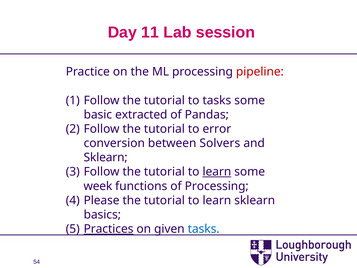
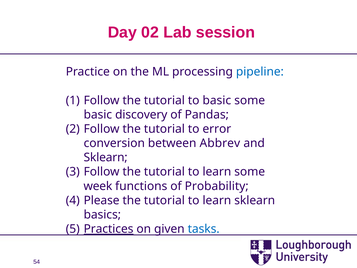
11: 11 -> 02 (150, 32)
pipeline colour: red -> blue (260, 72)
to tasks: tasks -> basic (217, 100)
extracted: extracted -> discovery (141, 115)
Solvers: Solvers -> Abbrev (220, 143)
learn underline: present -> none (217, 172)
of Processing: Processing -> Probability (217, 186)
